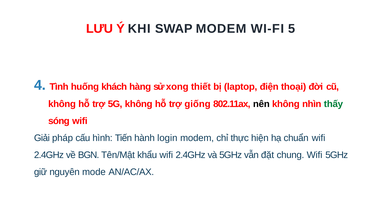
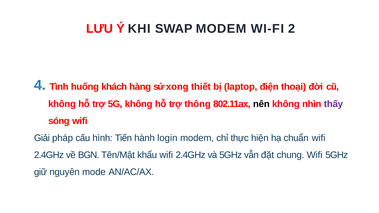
5: 5 -> 2 (292, 29)
giống: giống -> thông (198, 104)
thấy colour: green -> purple (333, 104)
